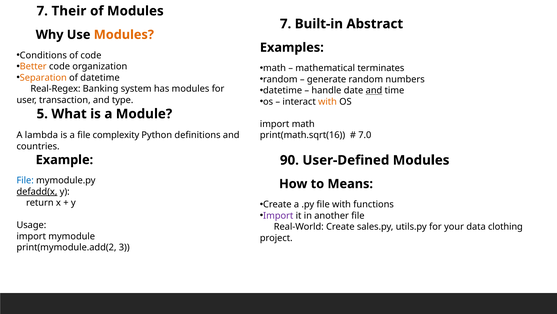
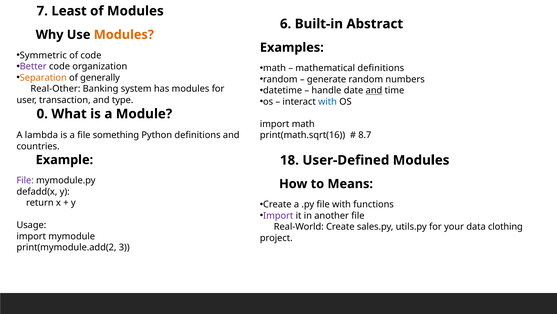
Their: Their -> Least (69, 11)
7: 7 -> 6 (286, 24)
Conditions: Conditions -> Symmetric (43, 55)
Better colour: orange -> purple (33, 66)
mathematical terminates: terminates -> definitions (381, 68)
of datetime: datetime -> generally (100, 78)
Real-Regex: Real-Regex -> Real-Other (55, 89)
with colour: orange -> blue (328, 101)
5: 5 -> 0 (42, 114)
7.0: 7.0 -> 8.7 (365, 135)
complexity: complexity -> something (116, 135)
90: 90 -> 18 (289, 160)
File colour: blue -> purple (25, 180)
defadd(x underline: present -> none (37, 191)
